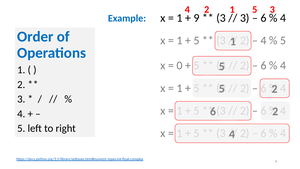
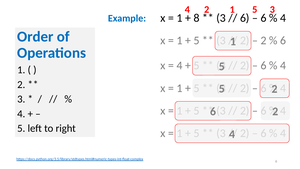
9: 9 -> 8 (197, 18)
3: 3 -> 6 (245, 18)
4: 4 -> 2 (263, 41)
5: 5 -> 6 (283, 41)
0: 0 -> 4 (180, 66)
